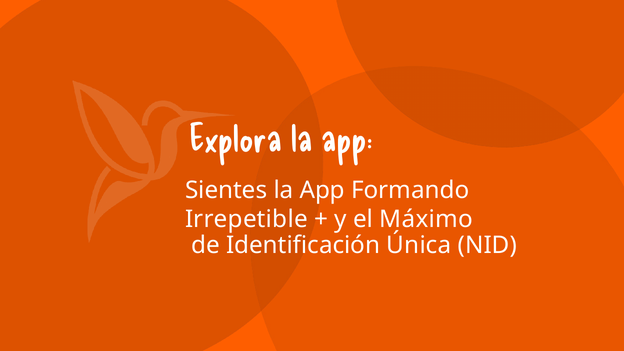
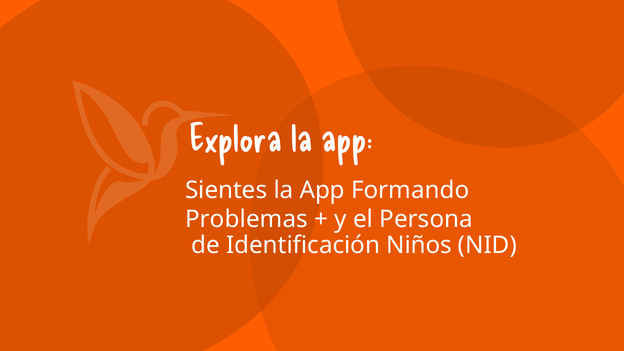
Irrepetible: Irrepetible -> Problemas (246, 219)
Máximo: Máximo -> Persona (426, 219)
Única: Única -> Niños (419, 245)
